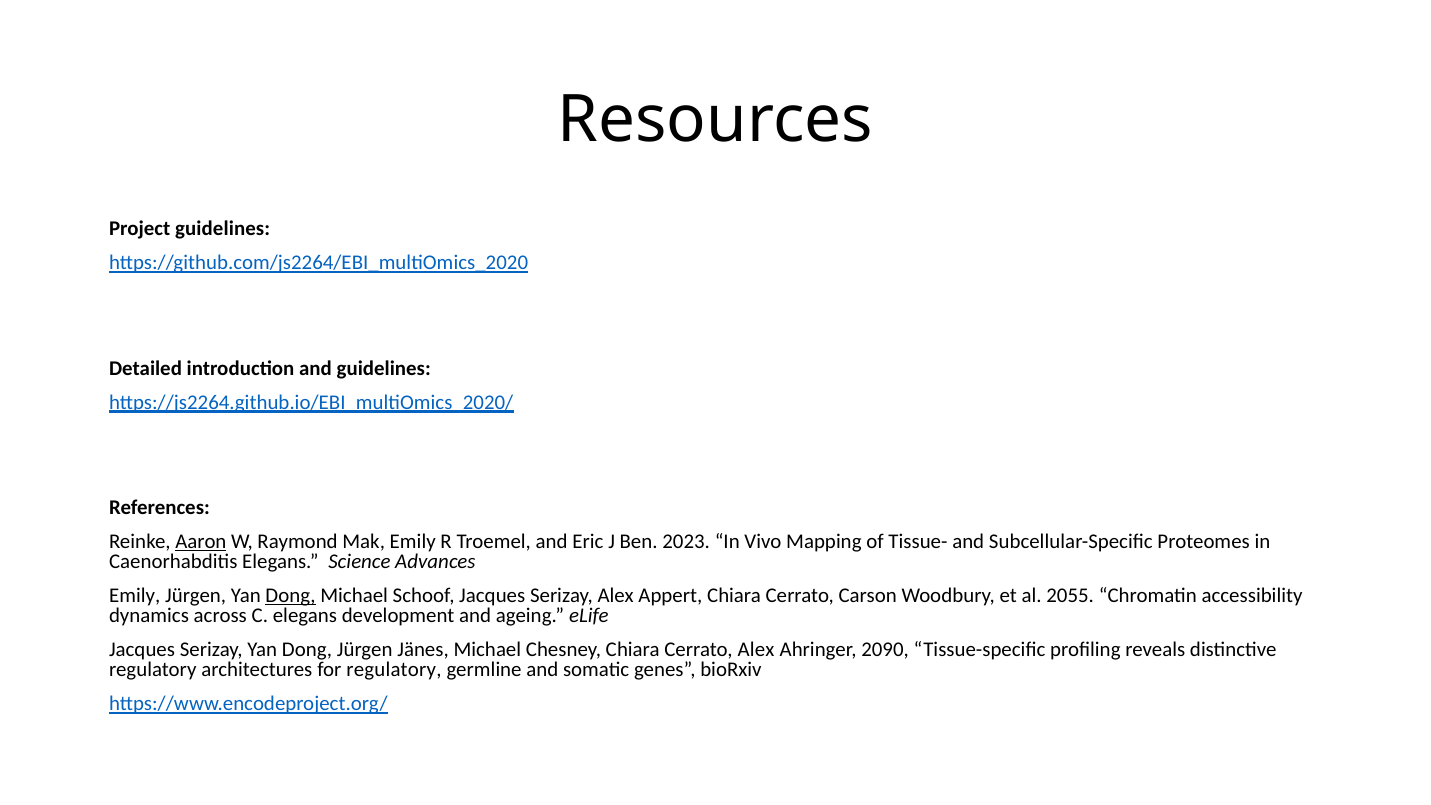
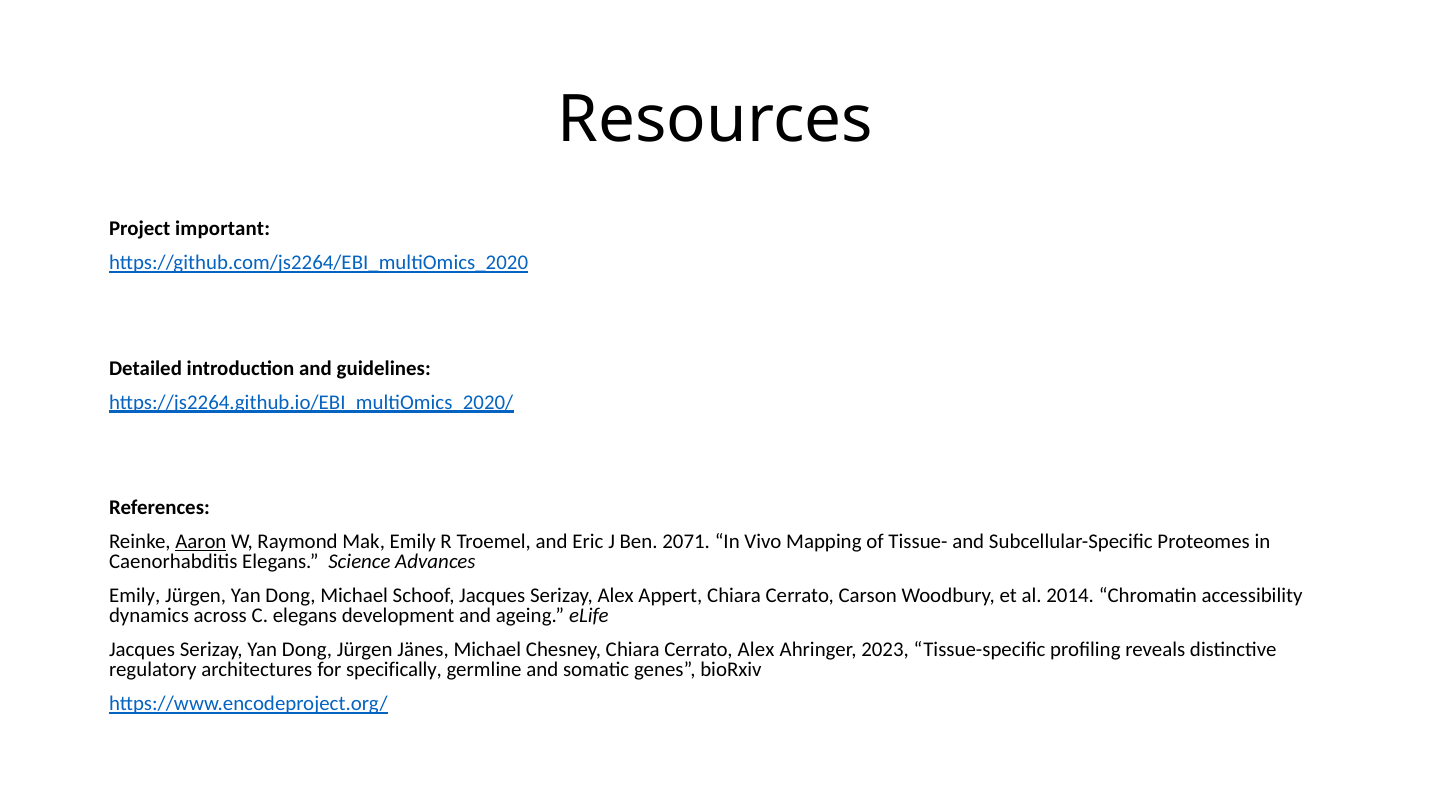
Project guidelines: guidelines -> important (223, 229)
2023: 2023 -> 2071 (686, 542)
Dong underline: present -> none (290, 596)
2055: 2055 -> 2014 (1070, 596)
2090: 2090 -> 2023 (885, 650)
for regulatory: regulatory -> specifically (394, 670)
